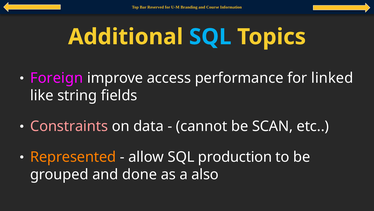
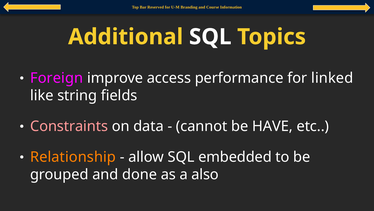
SQL colour: light blue -> white (210, 37)
SCAN: SCAN -> HAVE (272, 126)
Represented: Represented -> Relationship (73, 156)
production: production -> embedded (235, 156)
